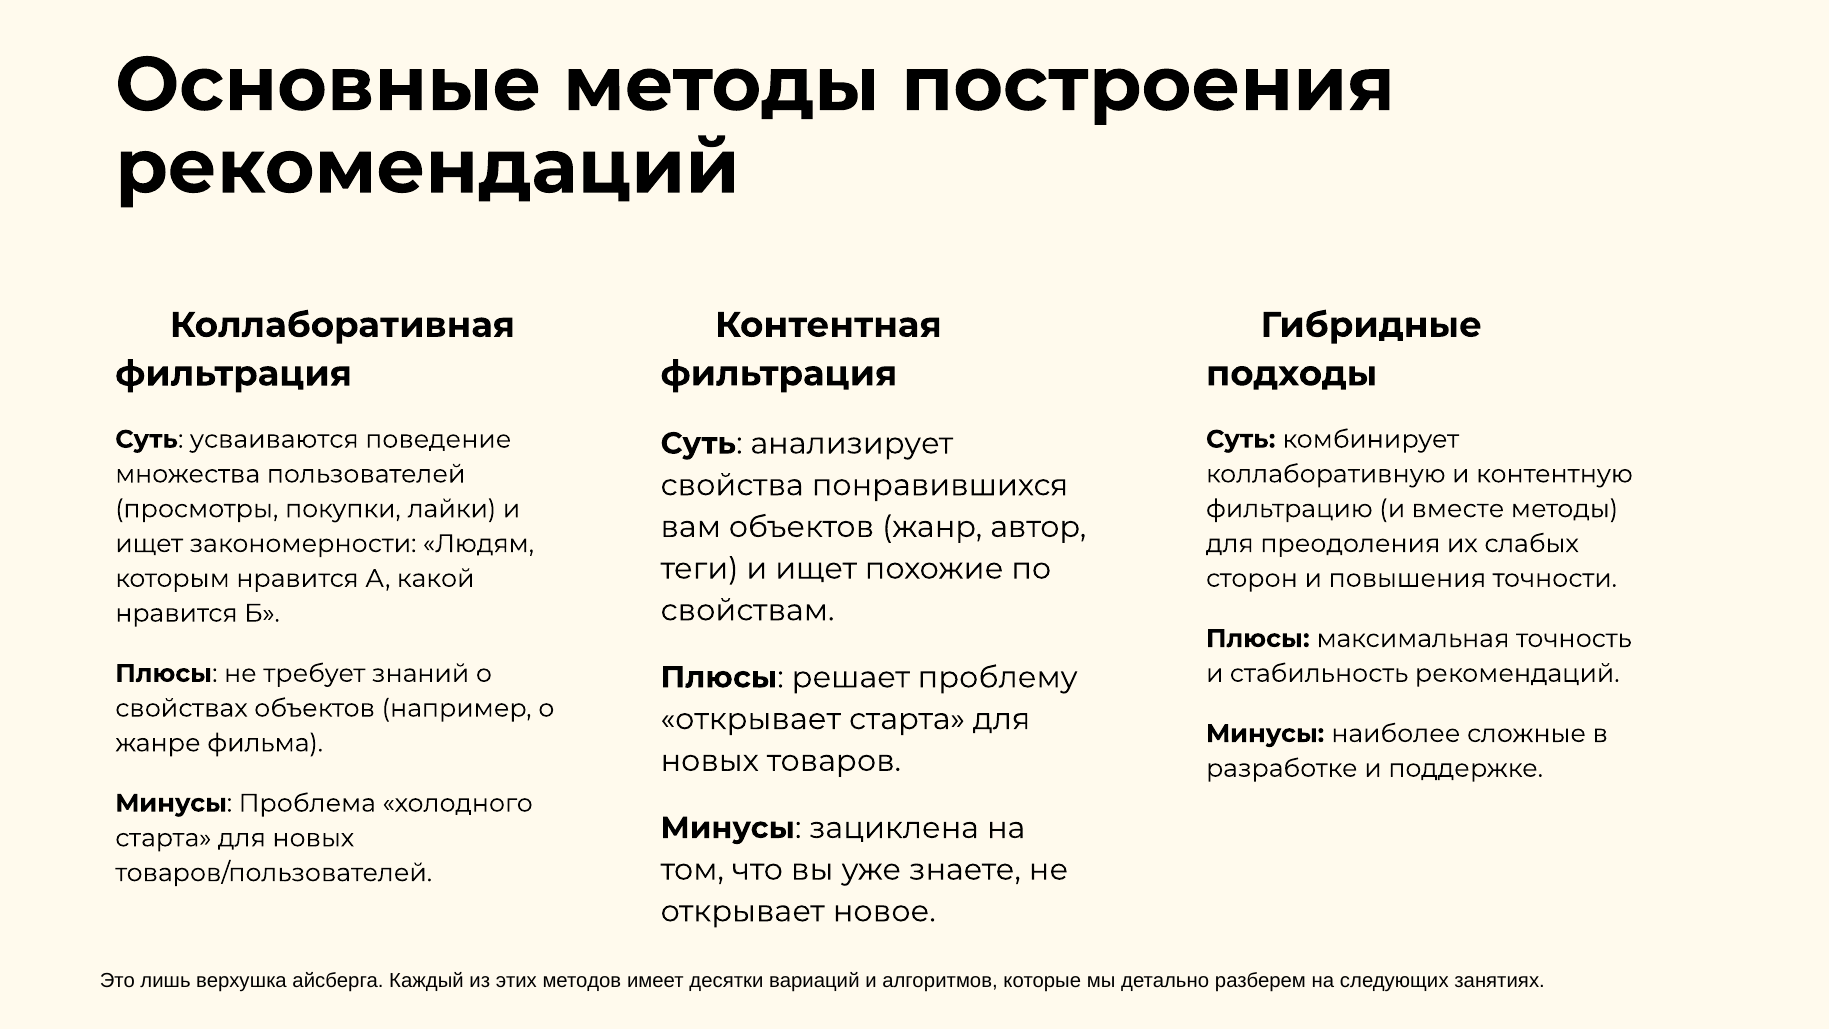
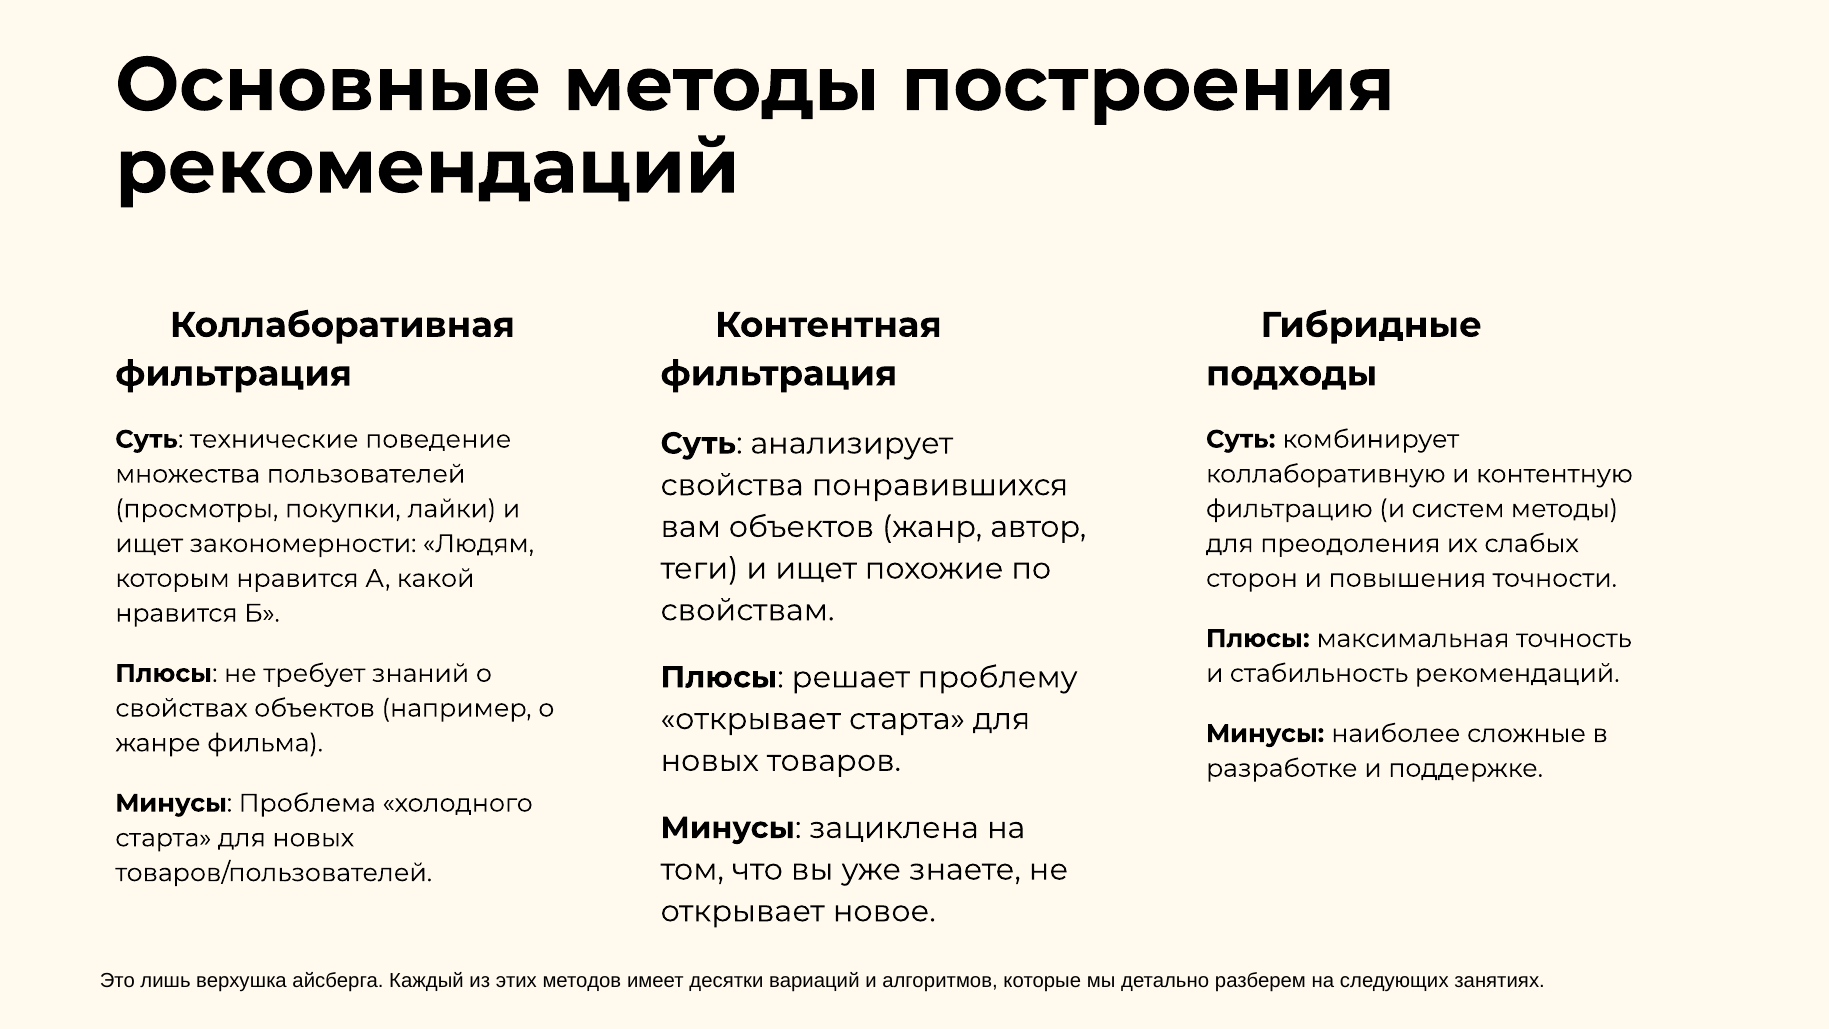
усваиваются: усваиваются -> технические (274, 439)
вместе: вместе -> систем (1458, 509)
